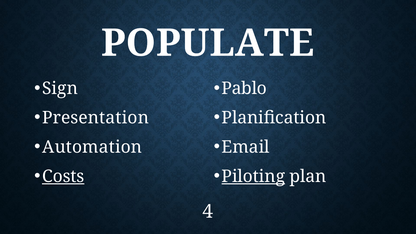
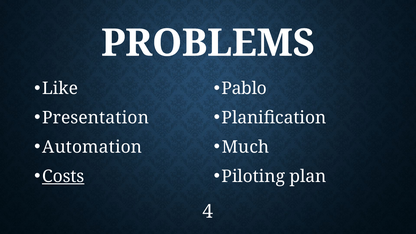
POPULATE: POPULATE -> PROBLEMS (208, 43)
Sign: Sign -> Like (60, 89)
Email: Email -> Much (246, 147)
Piloting underline: present -> none (253, 176)
